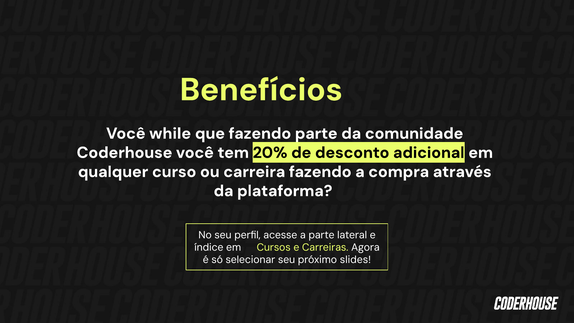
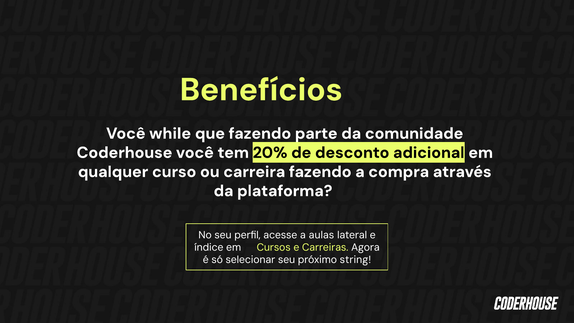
a parte: parte -> aulas (321, 235)
slides: slides -> string (355, 260)
